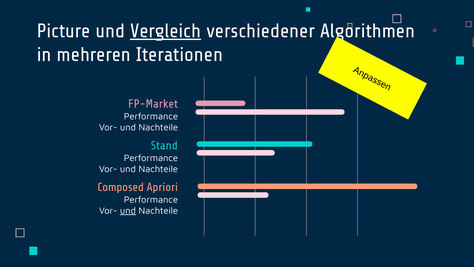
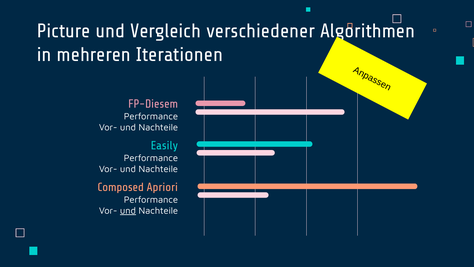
Vergleich underline: present -> none (166, 31)
FP-Market: FP-Market -> FP-Diesem (153, 104)
Stand: Stand -> Easily (164, 145)
